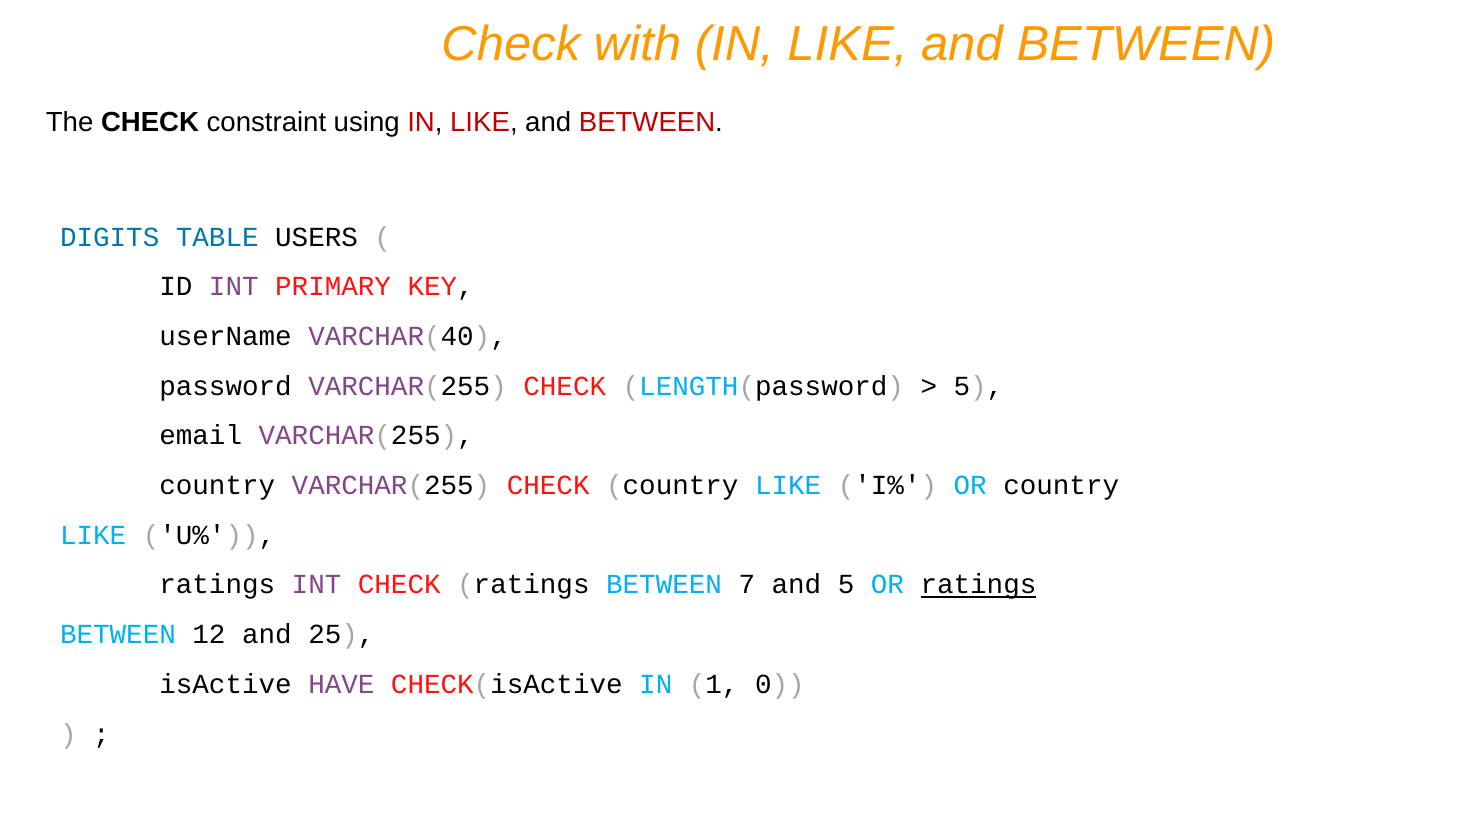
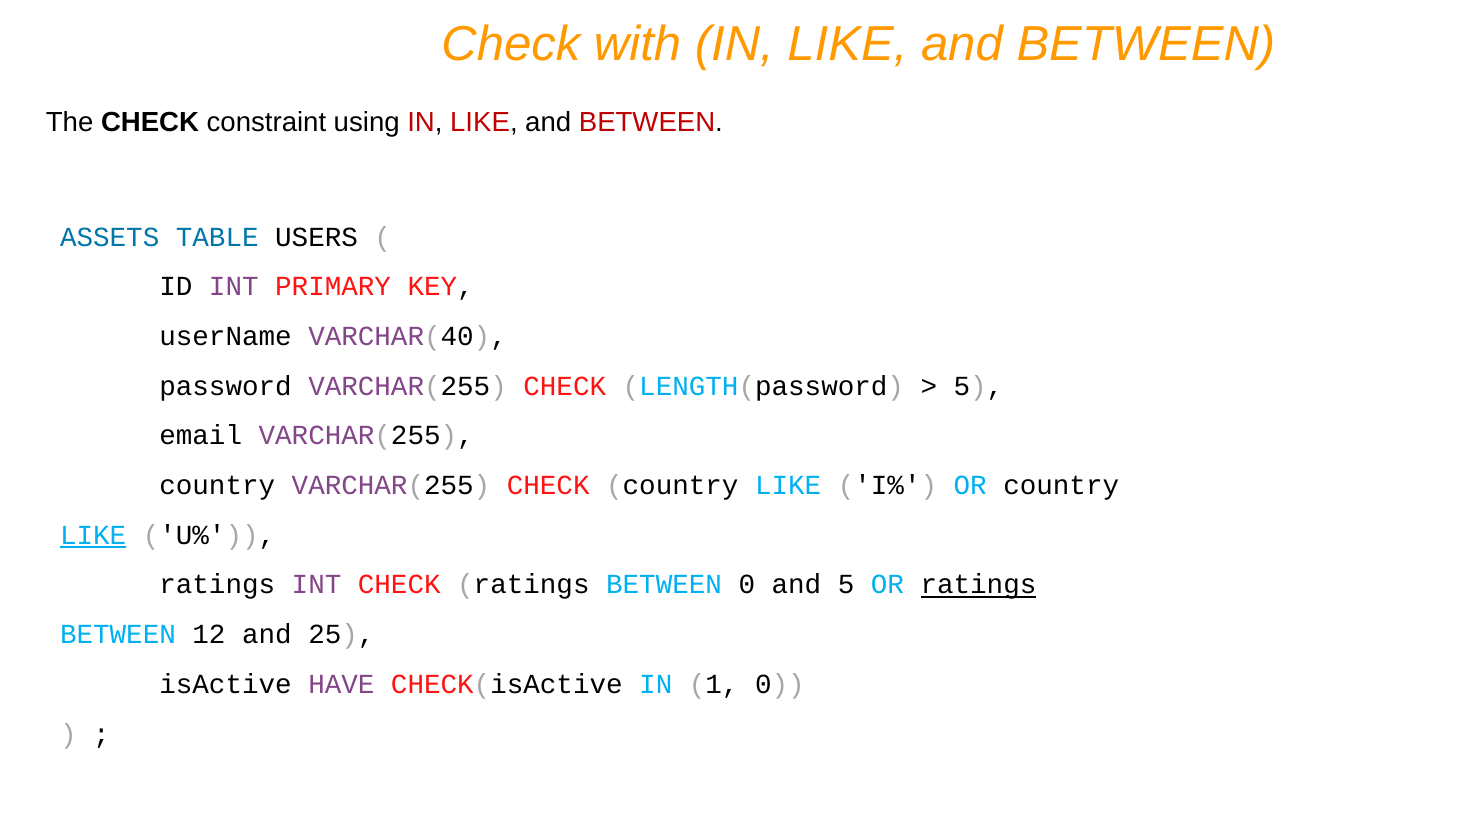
DIGITS: DIGITS -> ASSETS (110, 237)
LIKE underline: none -> present (93, 535)
BETWEEN 7: 7 -> 0 (747, 584)
